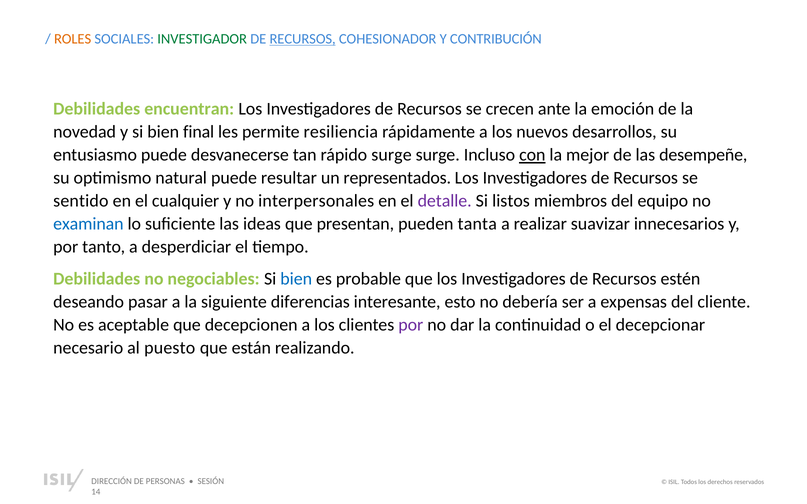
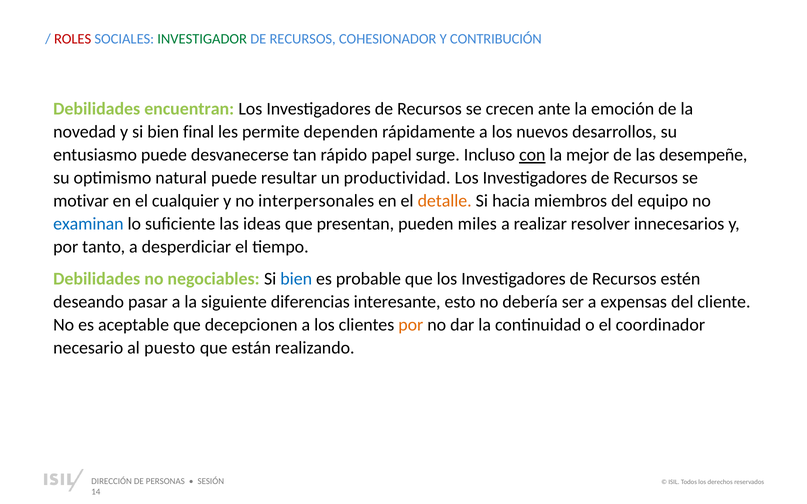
ROLES colour: orange -> red (73, 39)
RECURSOS underline: present -> none (303, 39)
resiliencia: resiliencia -> dependen (341, 132)
rápido surge: surge -> papel (392, 155)
representados: representados -> productividad (397, 178)
sentido: sentido -> motivar (81, 201)
detalle colour: purple -> orange (445, 201)
listos: listos -> hacia (511, 201)
tanta: tanta -> miles (477, 224)
suavizar: suavizar -> resolver (600, 224)
por colour: purple -> orange (411, 325)
decepcionar: decepcionar -> coordinador (660, 325)
